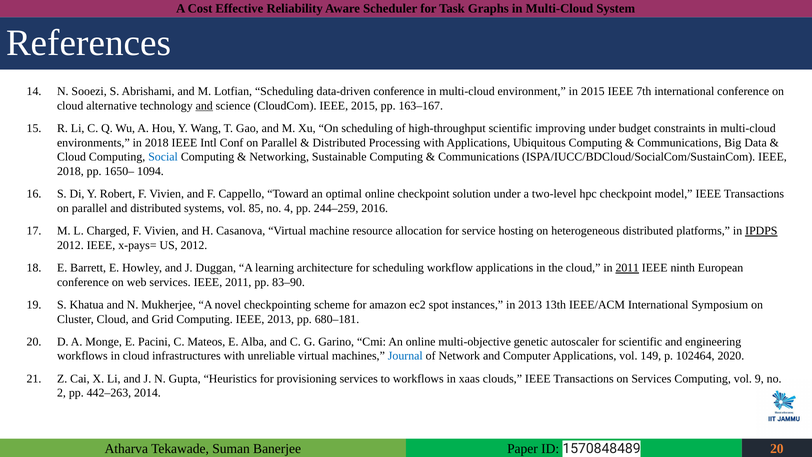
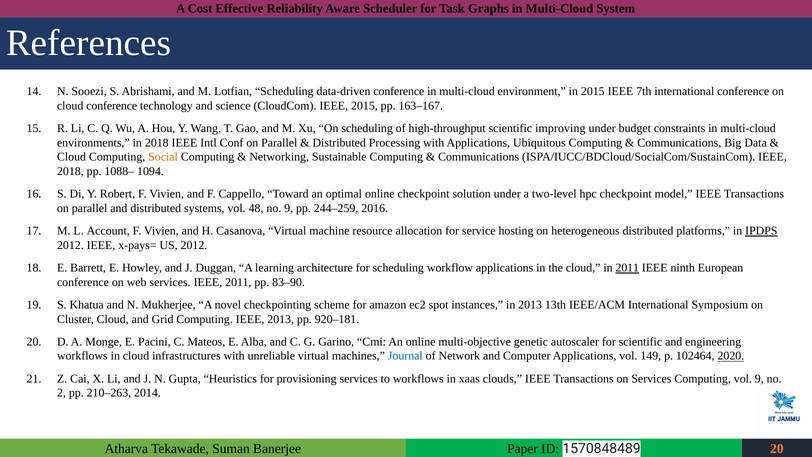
cloud alternative: alternative -> conference (112, 106)
and underline: present -> none (204, 106)
Social colour: blue -> orange (163, 157)
1650–: 1650– -> 1088– (119, 171)
85: 85 -> 48 (256, 208)
no 4: 4 -> 9 (289, 208)
Charged: Charged -> Account (108, 231)
680–181: 680–181 -> 920–181 (337, 319)
2020 underline: none -> present (731, 356)
442–263: 442–263 -> 210–263 (109, 393)
